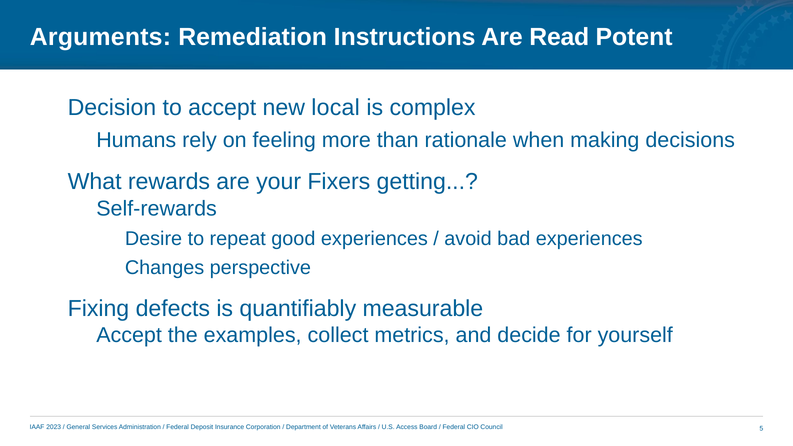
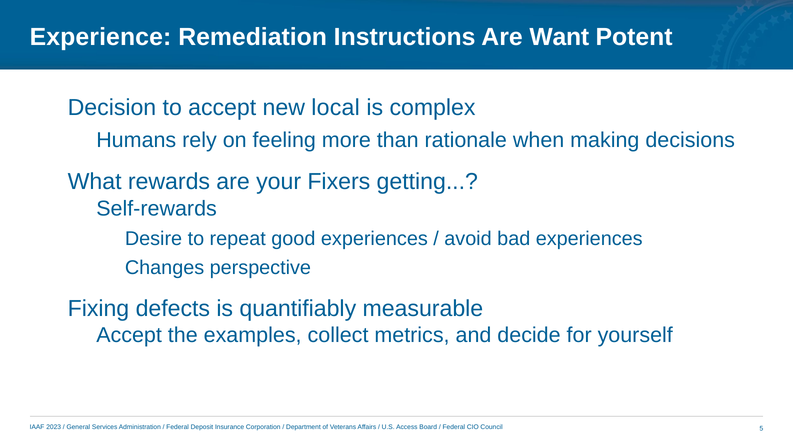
Arguments: Arguments -> Experience (101, 37)
Read: Read -> Want (559, 37)
